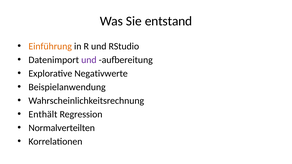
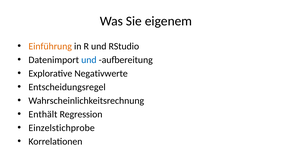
entstand: entstand -> eigenem (168, 21)
und colour: purple -> blue (89, 60)
Beispielanwendung: Beispielanwendung -> Entscheidungsregel (67, 87)
Normalverteilten: Normalverteilten -> Einzelstichprobe (62, 128)
